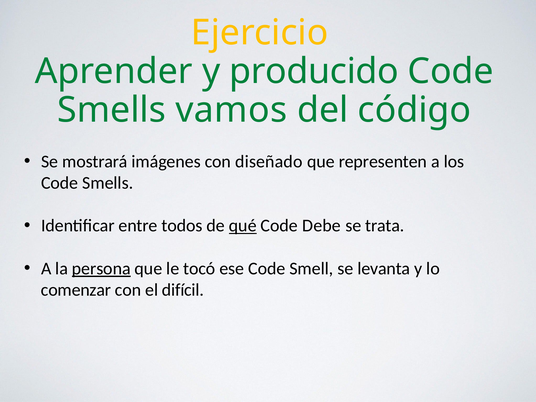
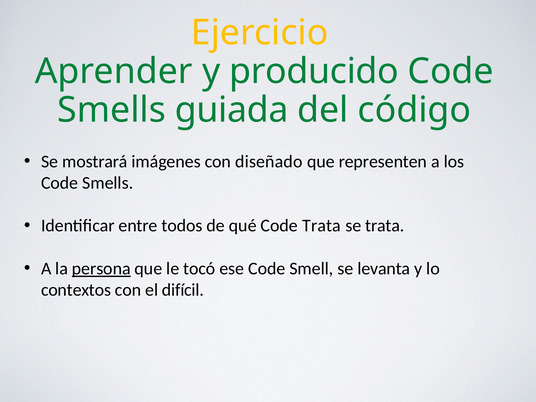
vamos: vamos -> guiada (232, 110)
qué underline: present -> none (243, 226)
Code Debe: Debe -> Trata (322, 226)
comenzar: comenzar -> contextos (76, 290)
